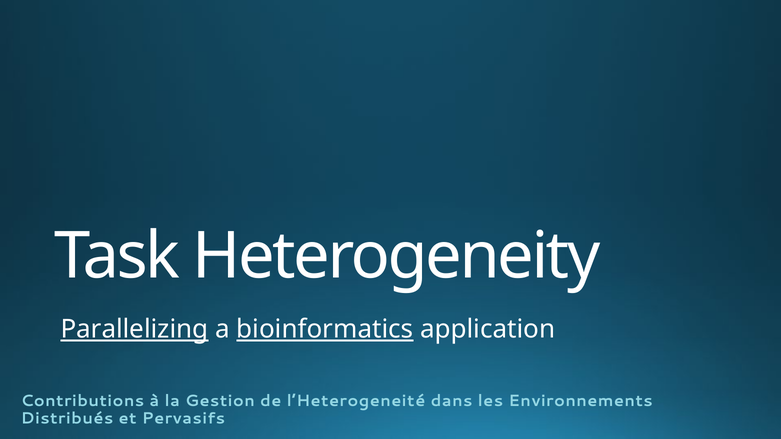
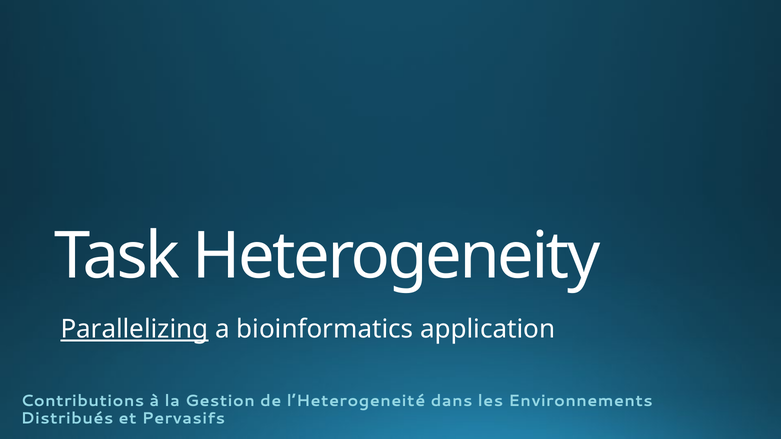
bioinformatics underline: present -> none (325, 330)
